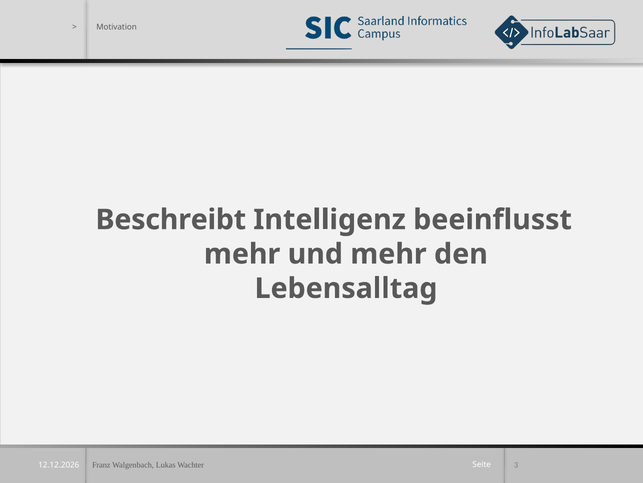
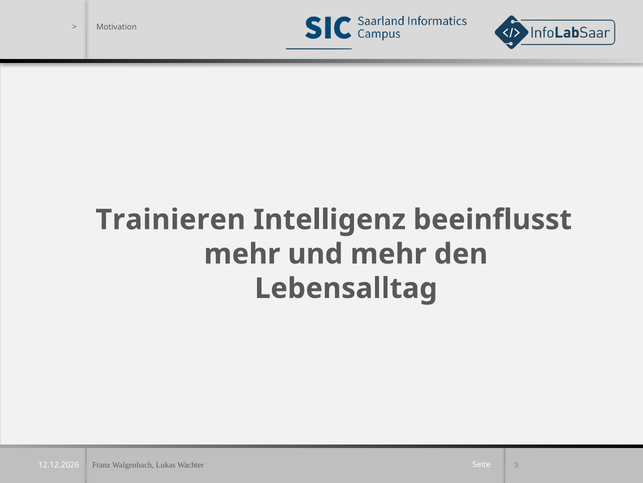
Beschreibt: Beschreibt -> Trainieren (171, 219)
